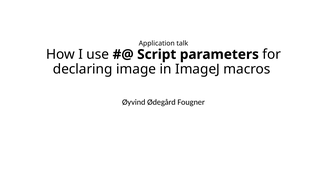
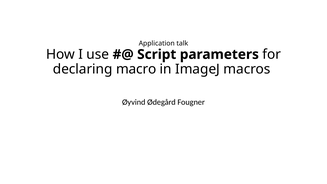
image: image -> macro (136, 69)
